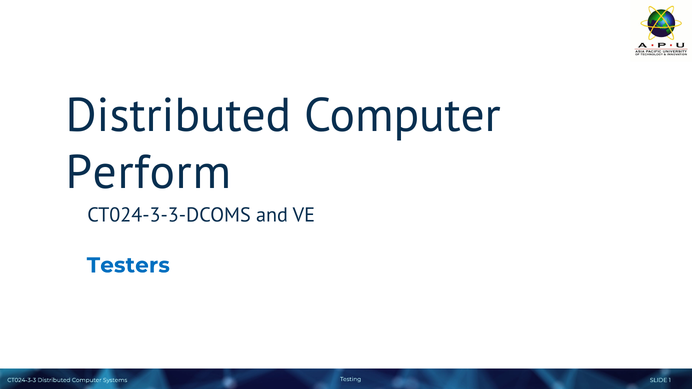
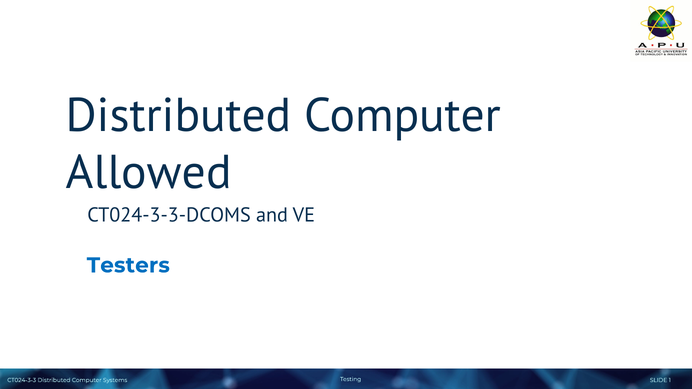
Perform: Perform -> Allowed (149, 173)
